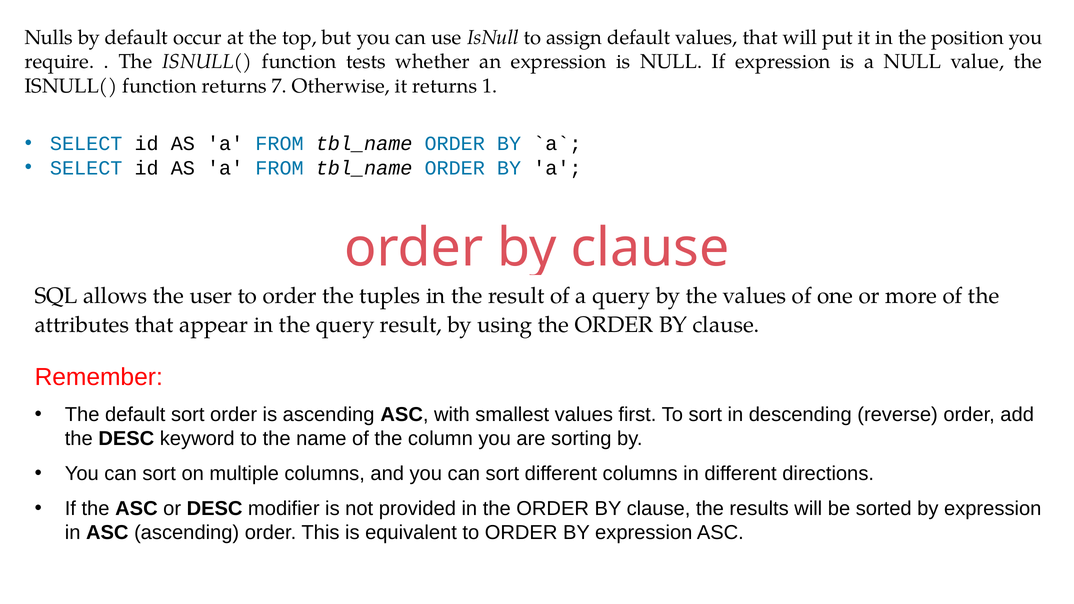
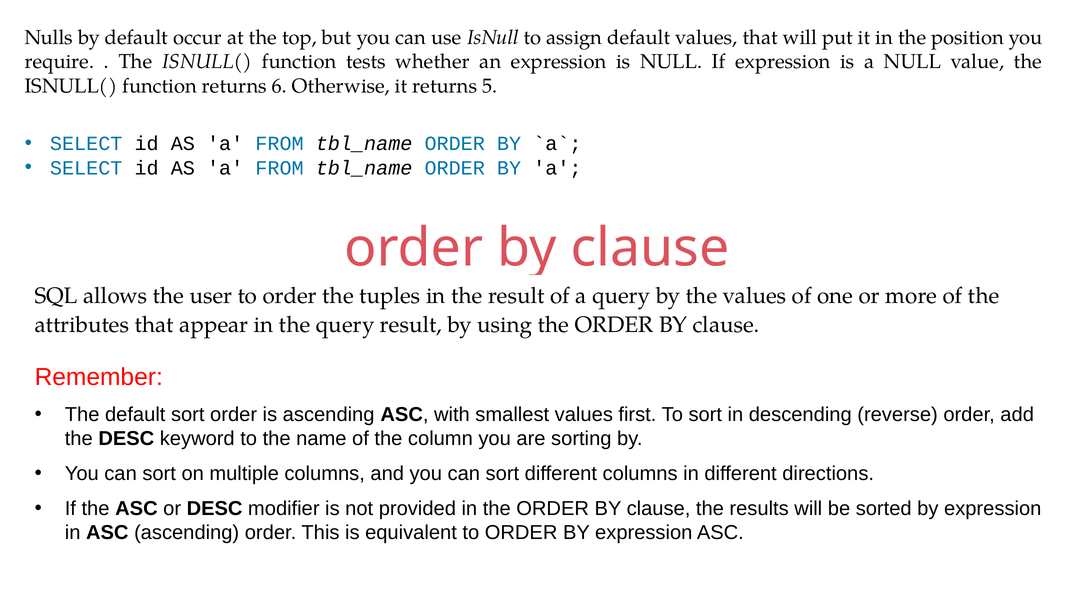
7: 7 -> 6 (279, 86)
1: 1 -> 5 (490, 86)
